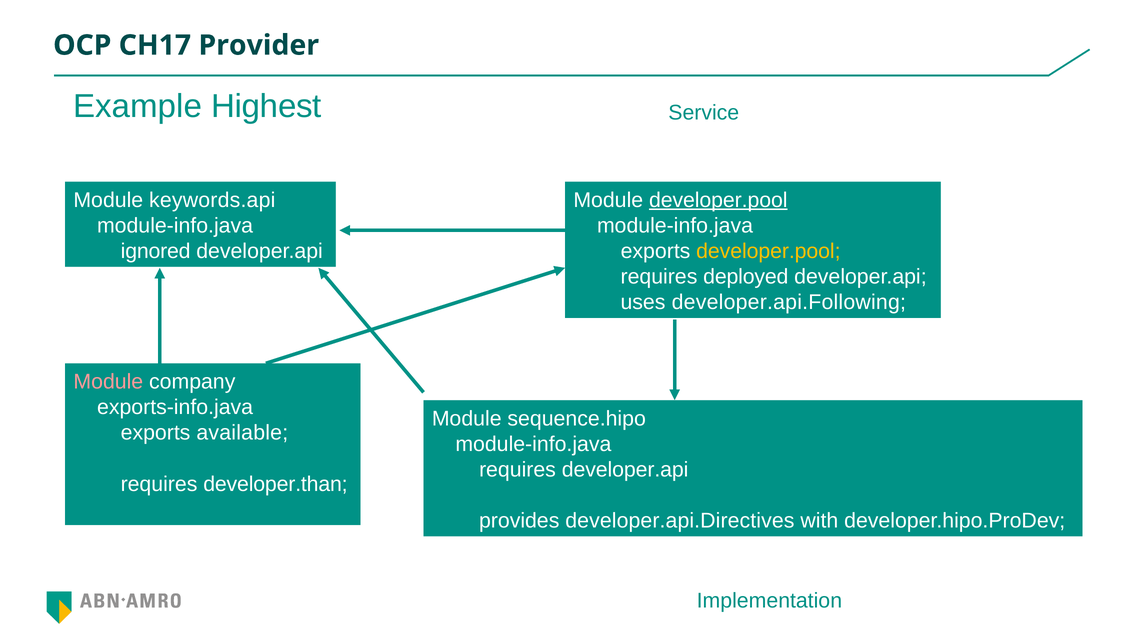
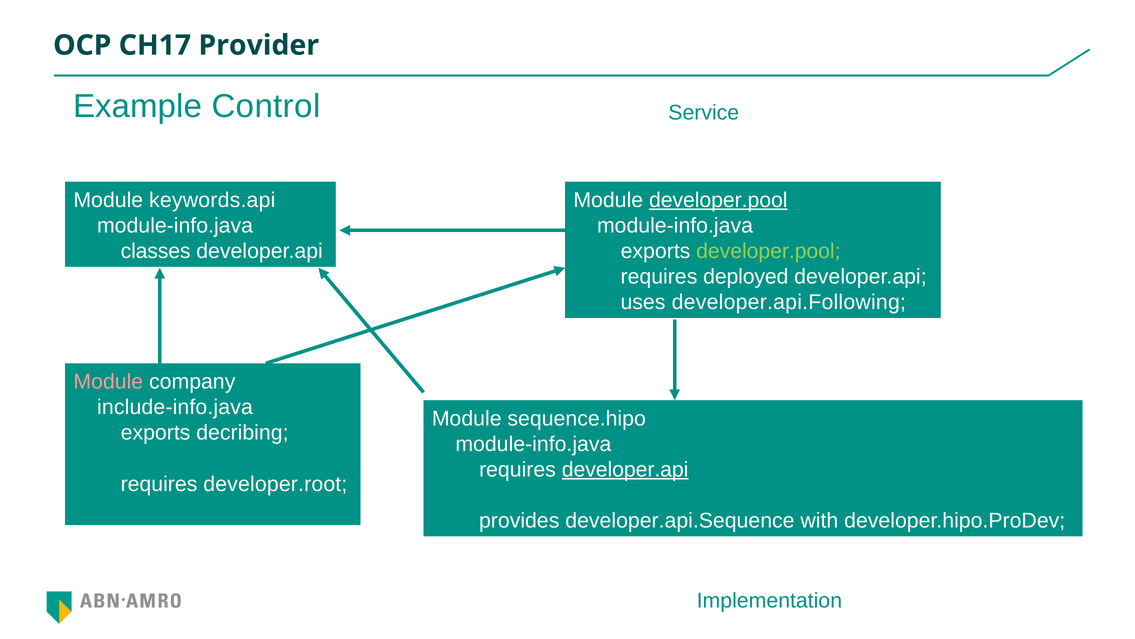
Highest: Highest -> Control (266, 106)
ignored: ignored -> classes (156, 251)
developer.pool colour: yellow -> light green (768, 251)
exports-info.java: exports-info.java -> include-info.java (175, 407)
available: available -> decribing (242, 433)
developer.api underline: none -> present (625, 469)
developer.than: developer.than -> developer.root (275, 484)
developer.api.Directives: developer.api.Directives -> developer.api.Sequence (680, 520)
